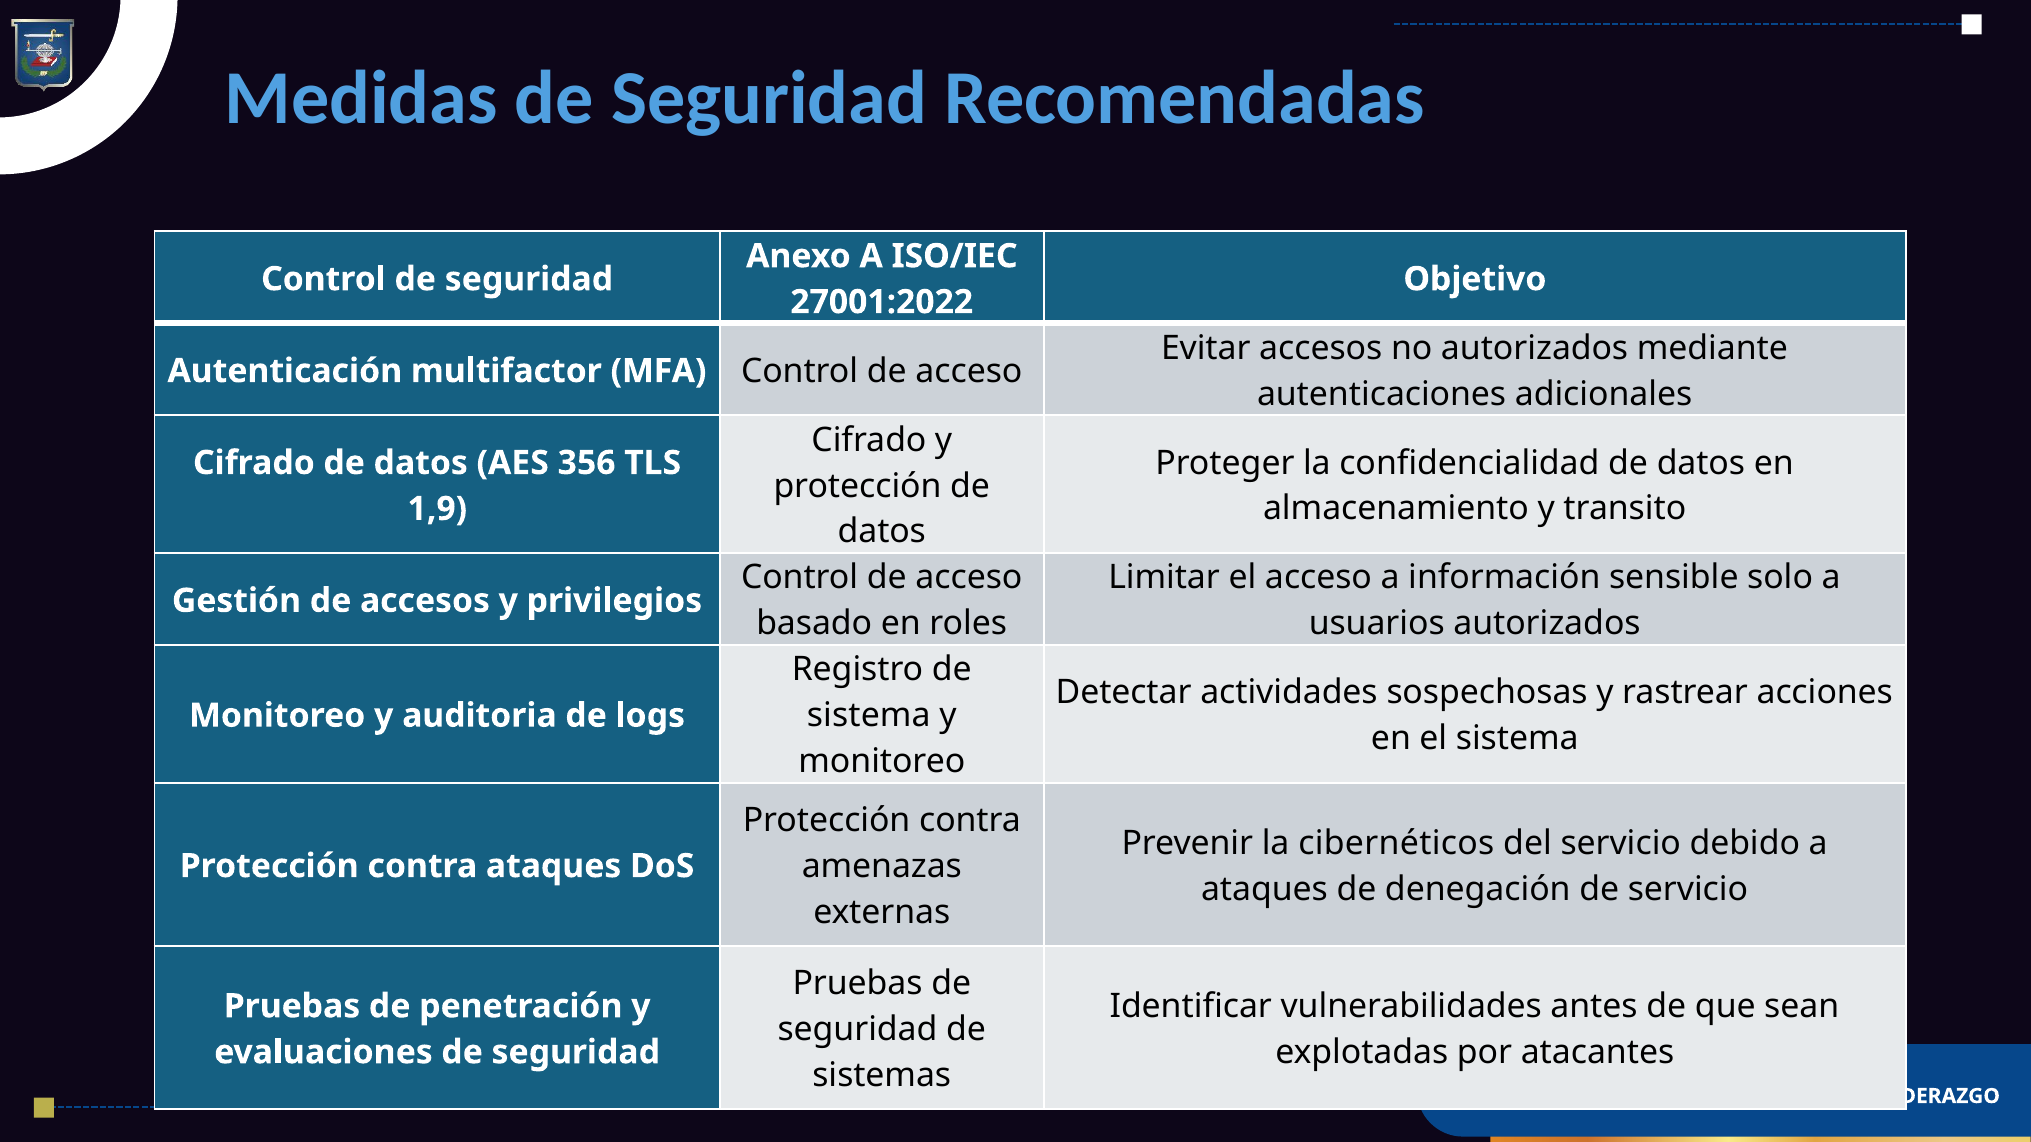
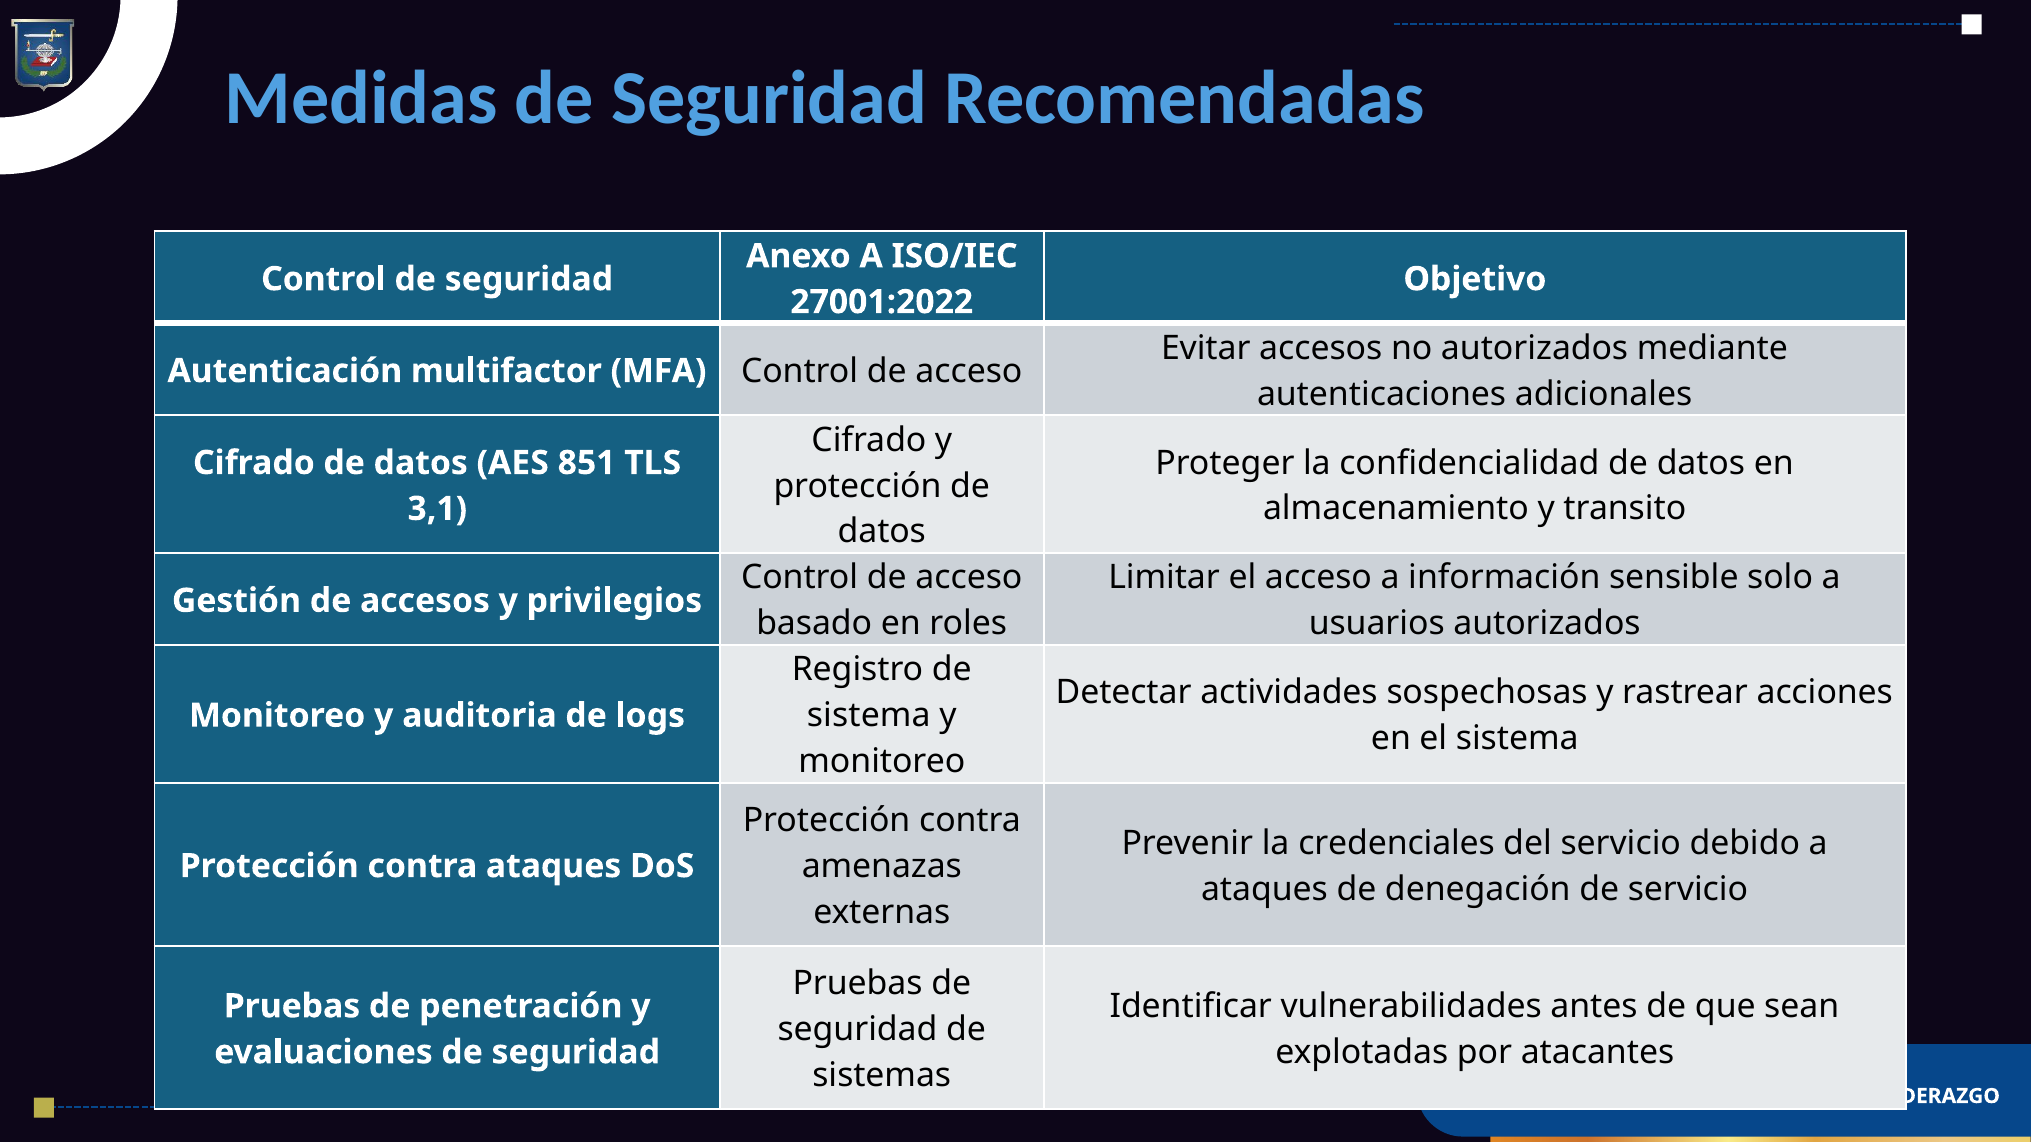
356: 356 -> 851 (587, 463)
1,9: 1,9 -> 3,1 (437, 509)
cibernéticos: cibernéticos -> credenciales (1397, 843)
